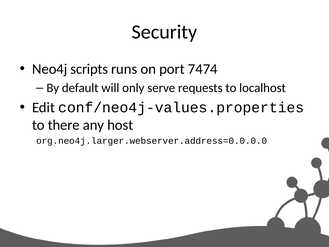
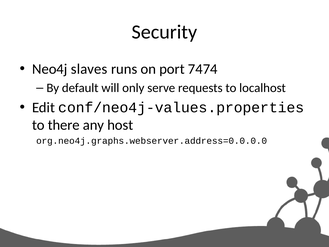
scripts: scripts -> slaves (89, 69)
org.neo4j.larger.webserver.address=0.0.0.0: org.neo4j.larger.webserver.address=0.0.0.0 -> org.neo4j.graphs.webserver.address=0.0.0.0 (152, 141)
